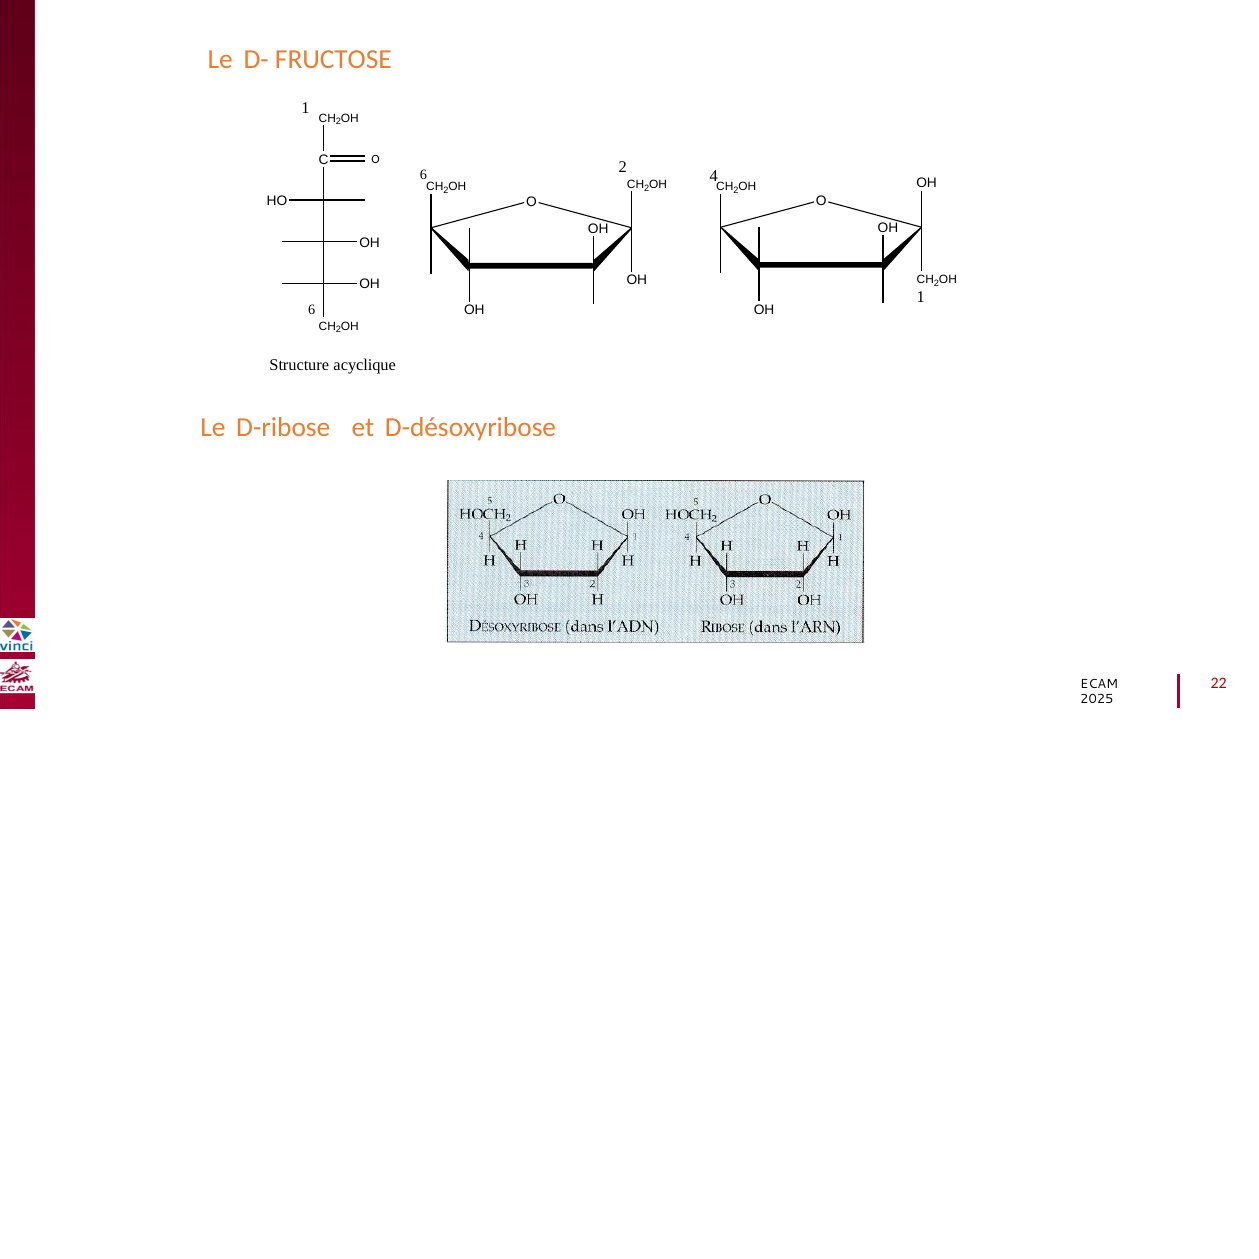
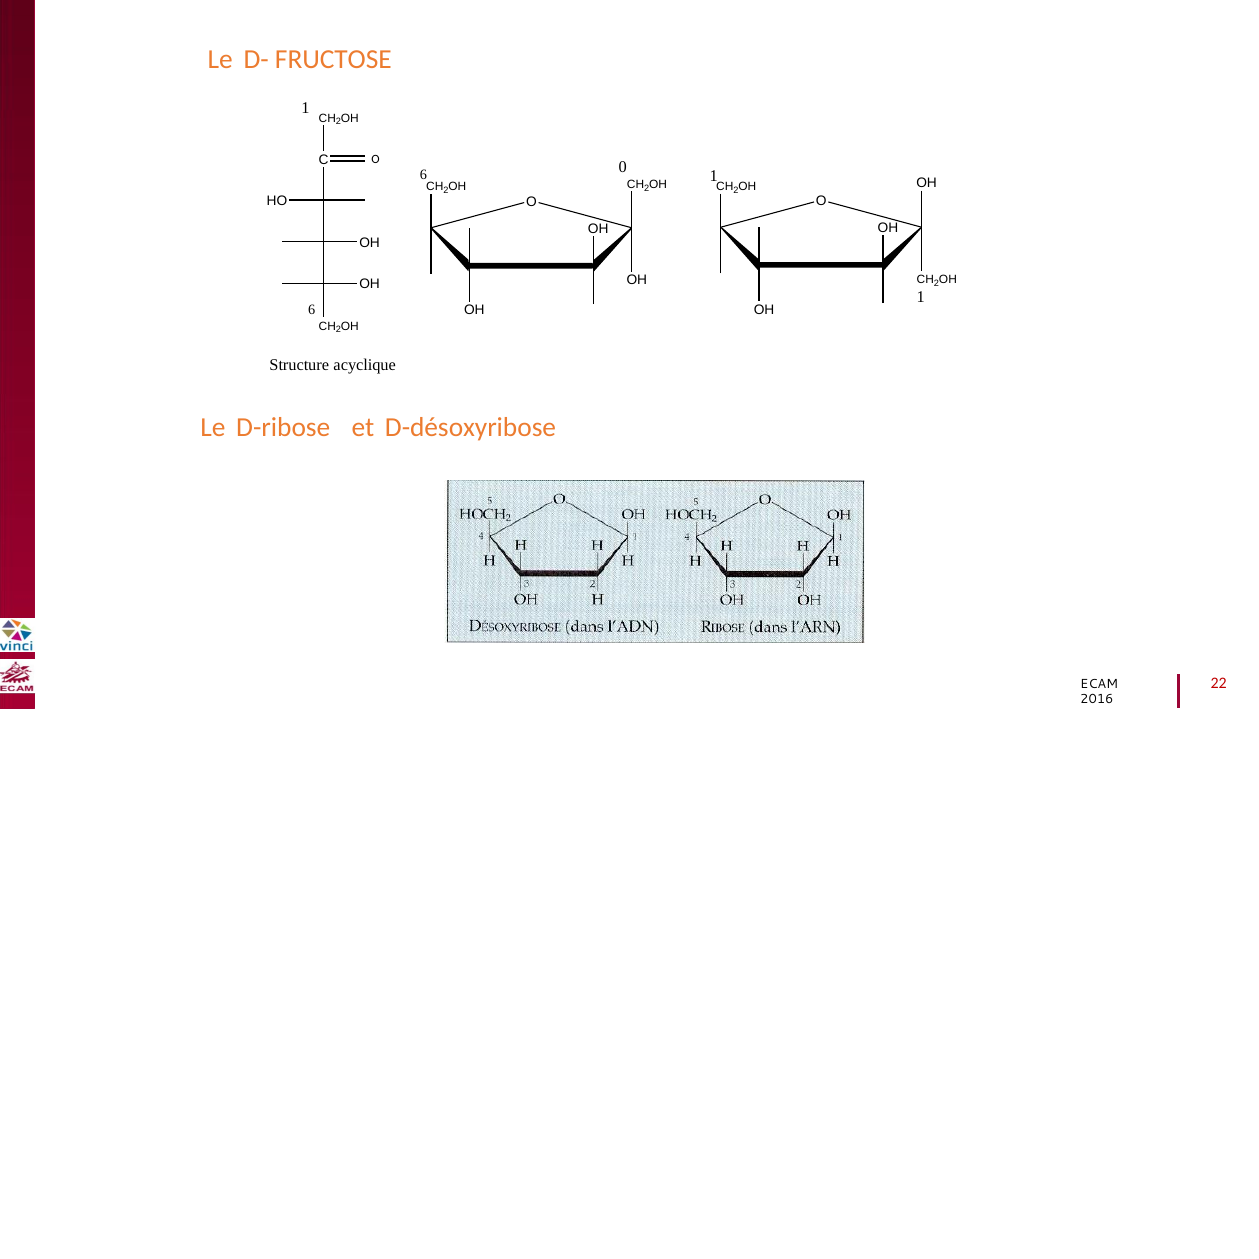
O 2: 2 -> 0 (623, 167)
4: 4 -> 1 (714, 176)
2025: 2025 -> 2016 (1097, 700)
